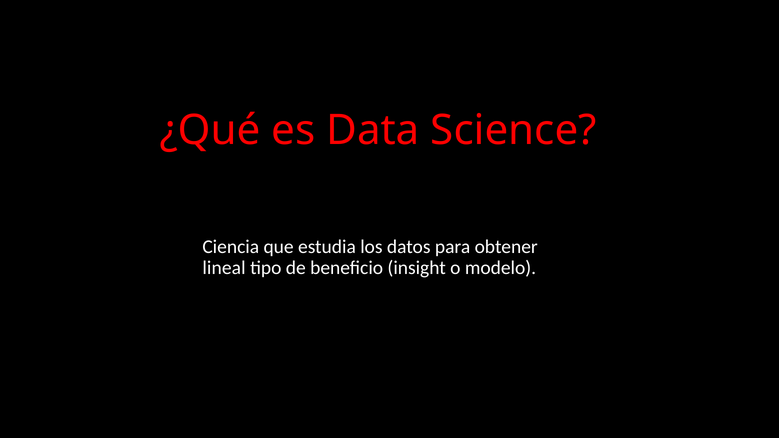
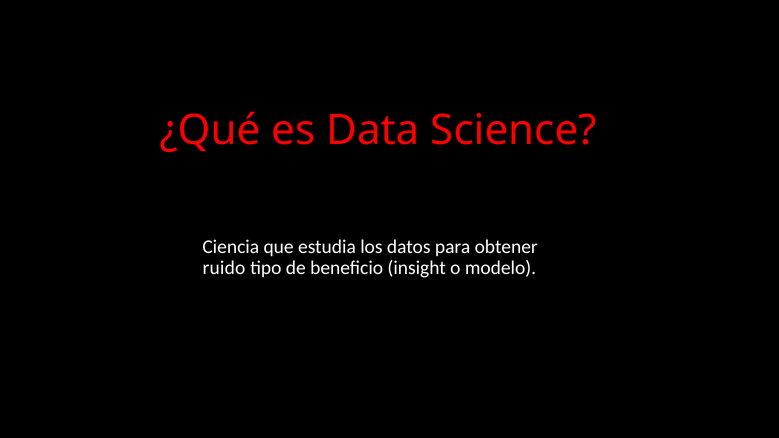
lineal: lineal -> ruido (224, 268)
